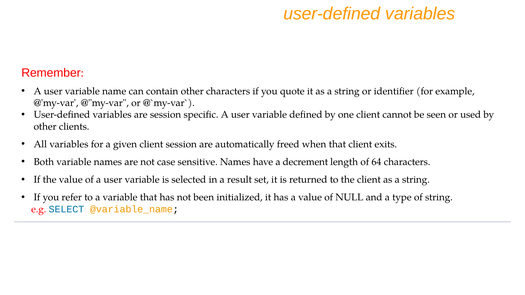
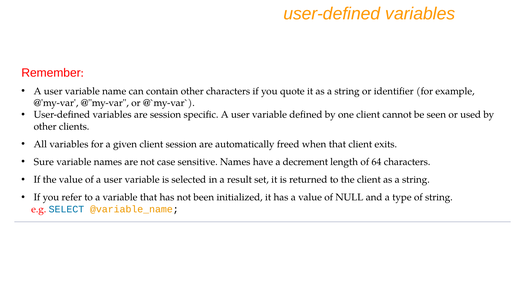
Both: Both -> Sure (44, 162)
